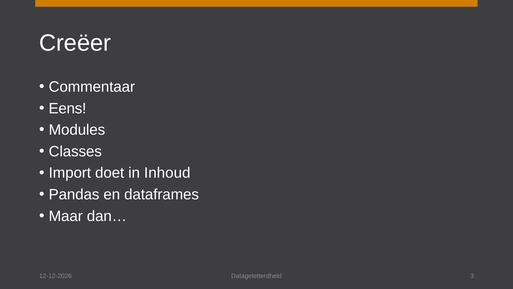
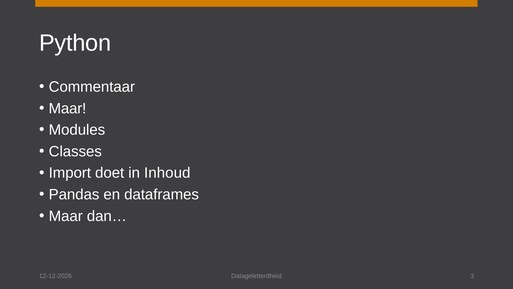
Creëer: Creëer -> Python (75, 43)
Eens: Eens -> Maar (67, 108)
